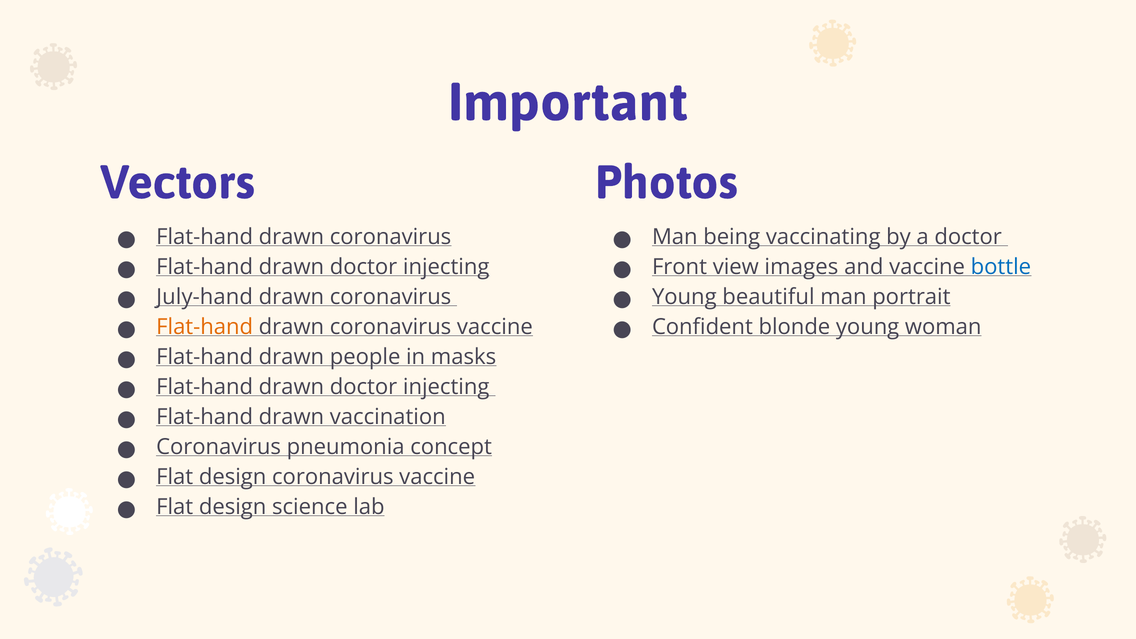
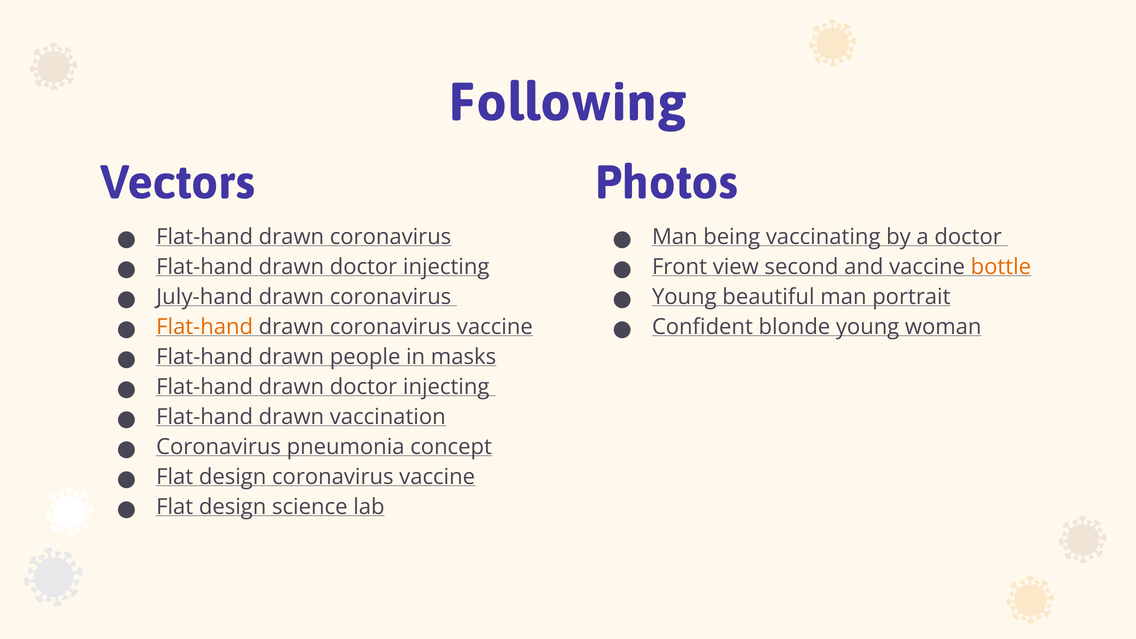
Important: Important -> Following (568, 103)
images: images -> second (801, 267)
bottle colour: blue -> orange (1001, 267)
